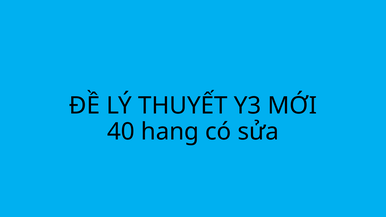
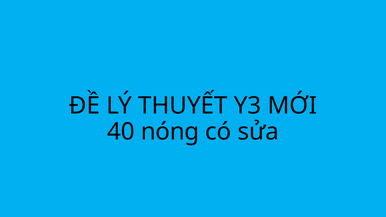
hang: hang -> nóng (170, 132)
